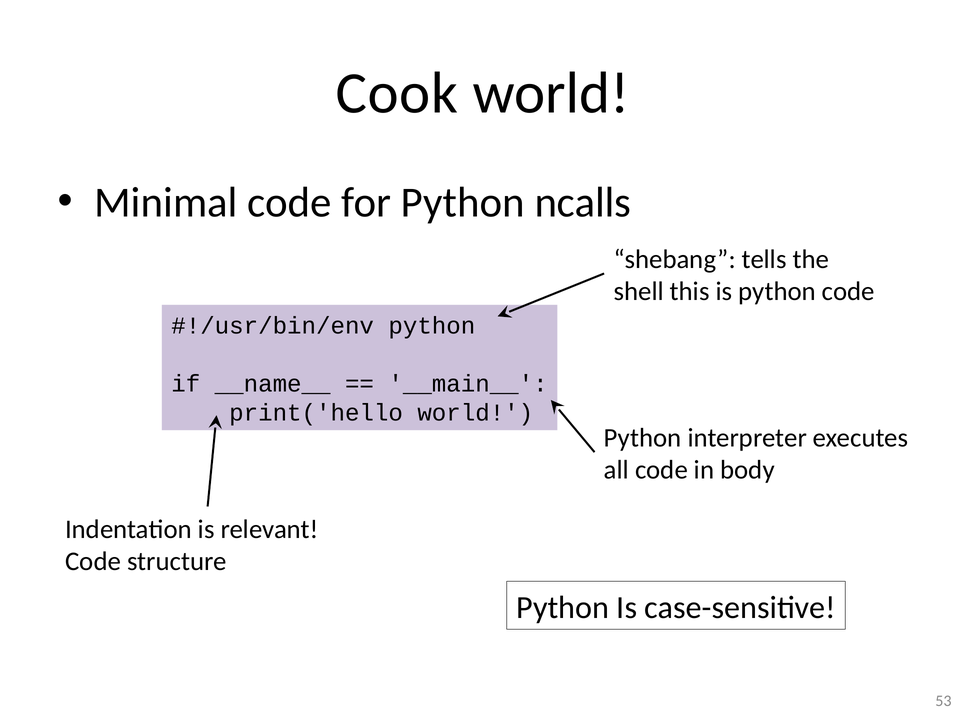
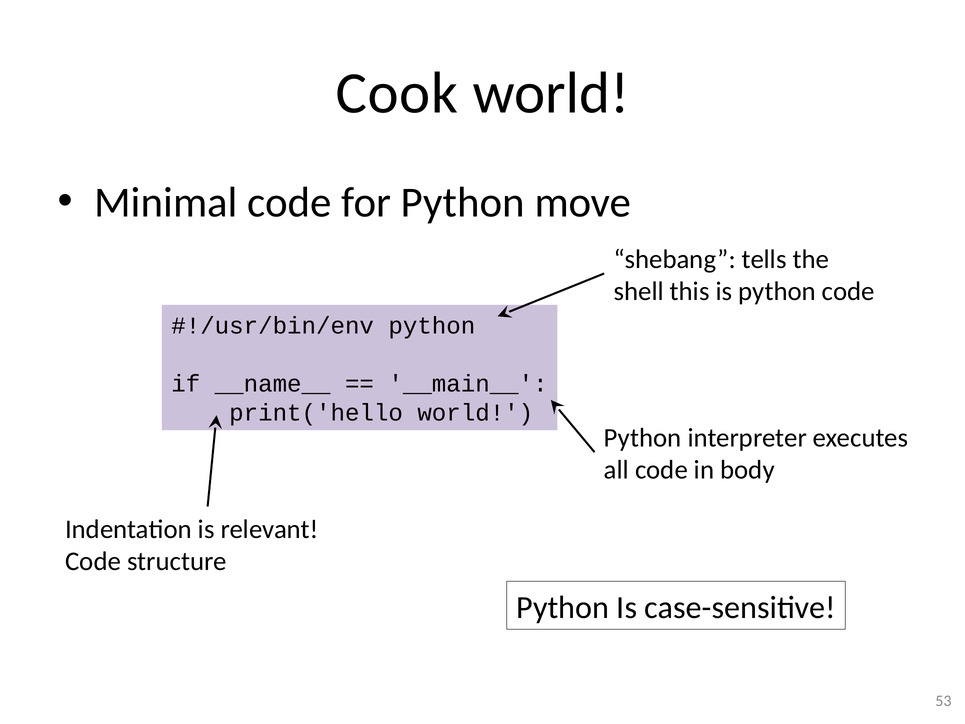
ncalls: ncalls -> move (583, 202)
